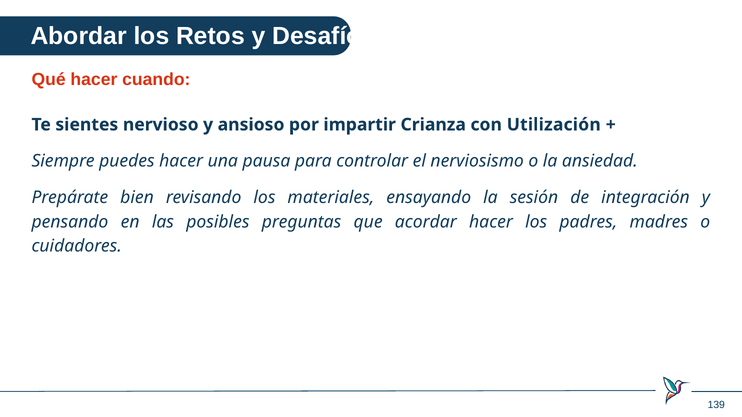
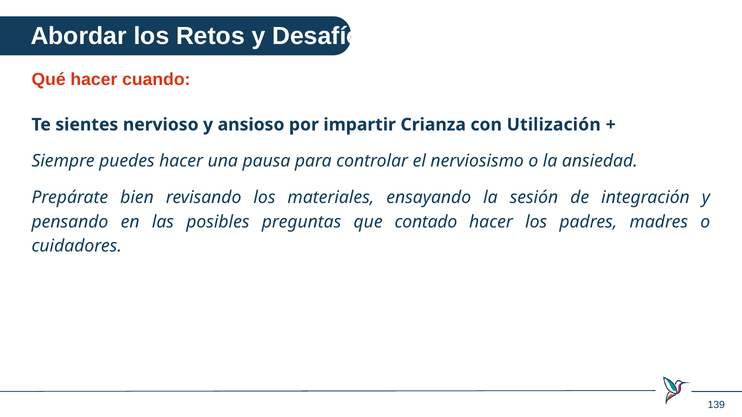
acordar: acordar -> contado (426, 222)
